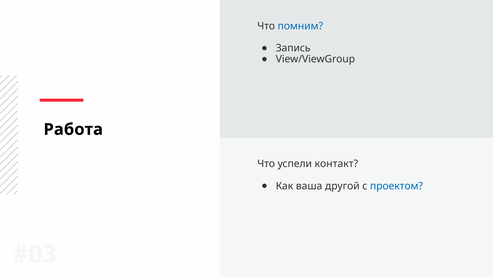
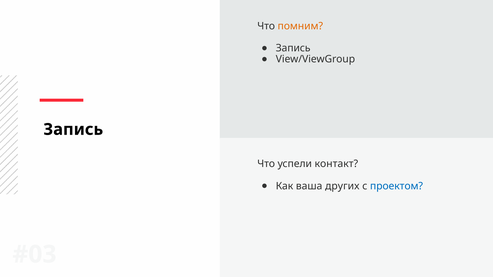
помним colour: blue -> orange (300, 26)
Работа: Работа -> Запись (73, 130)
другой: другой -> других (342, 186)
